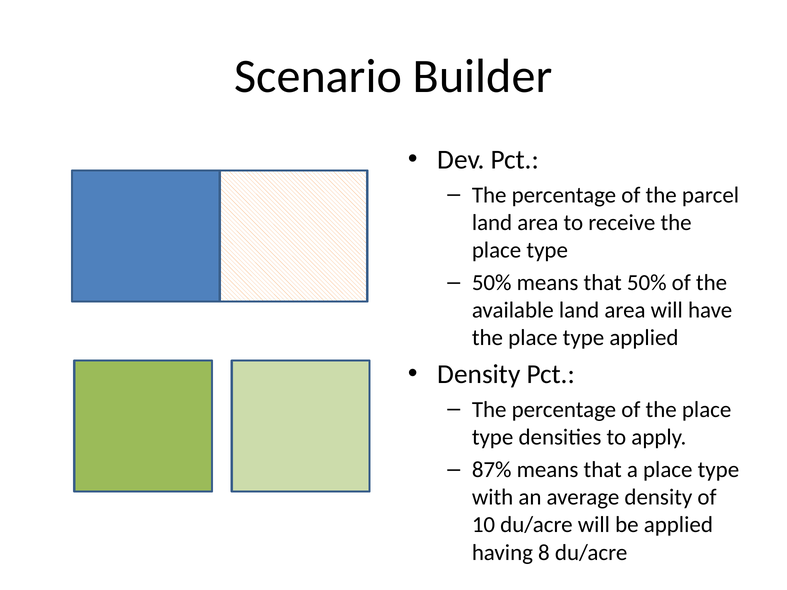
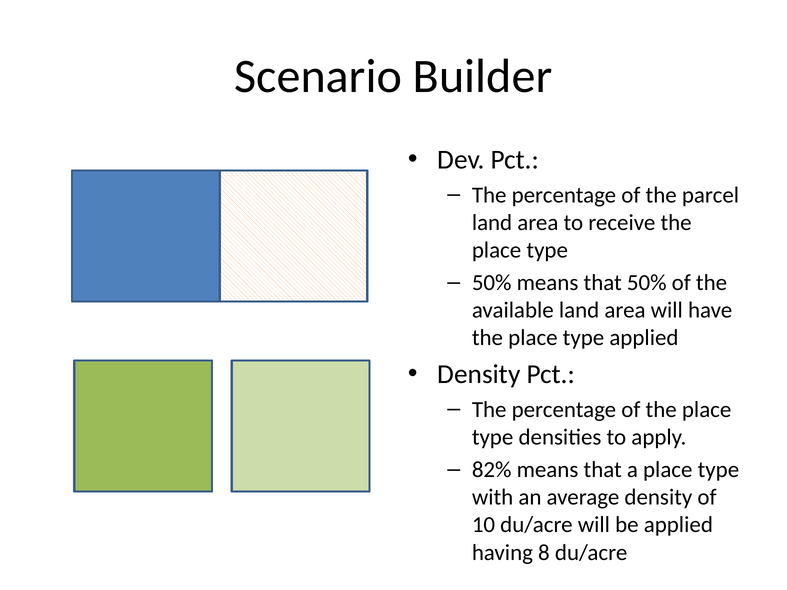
87%: 87% -> 82% (492, 470)
